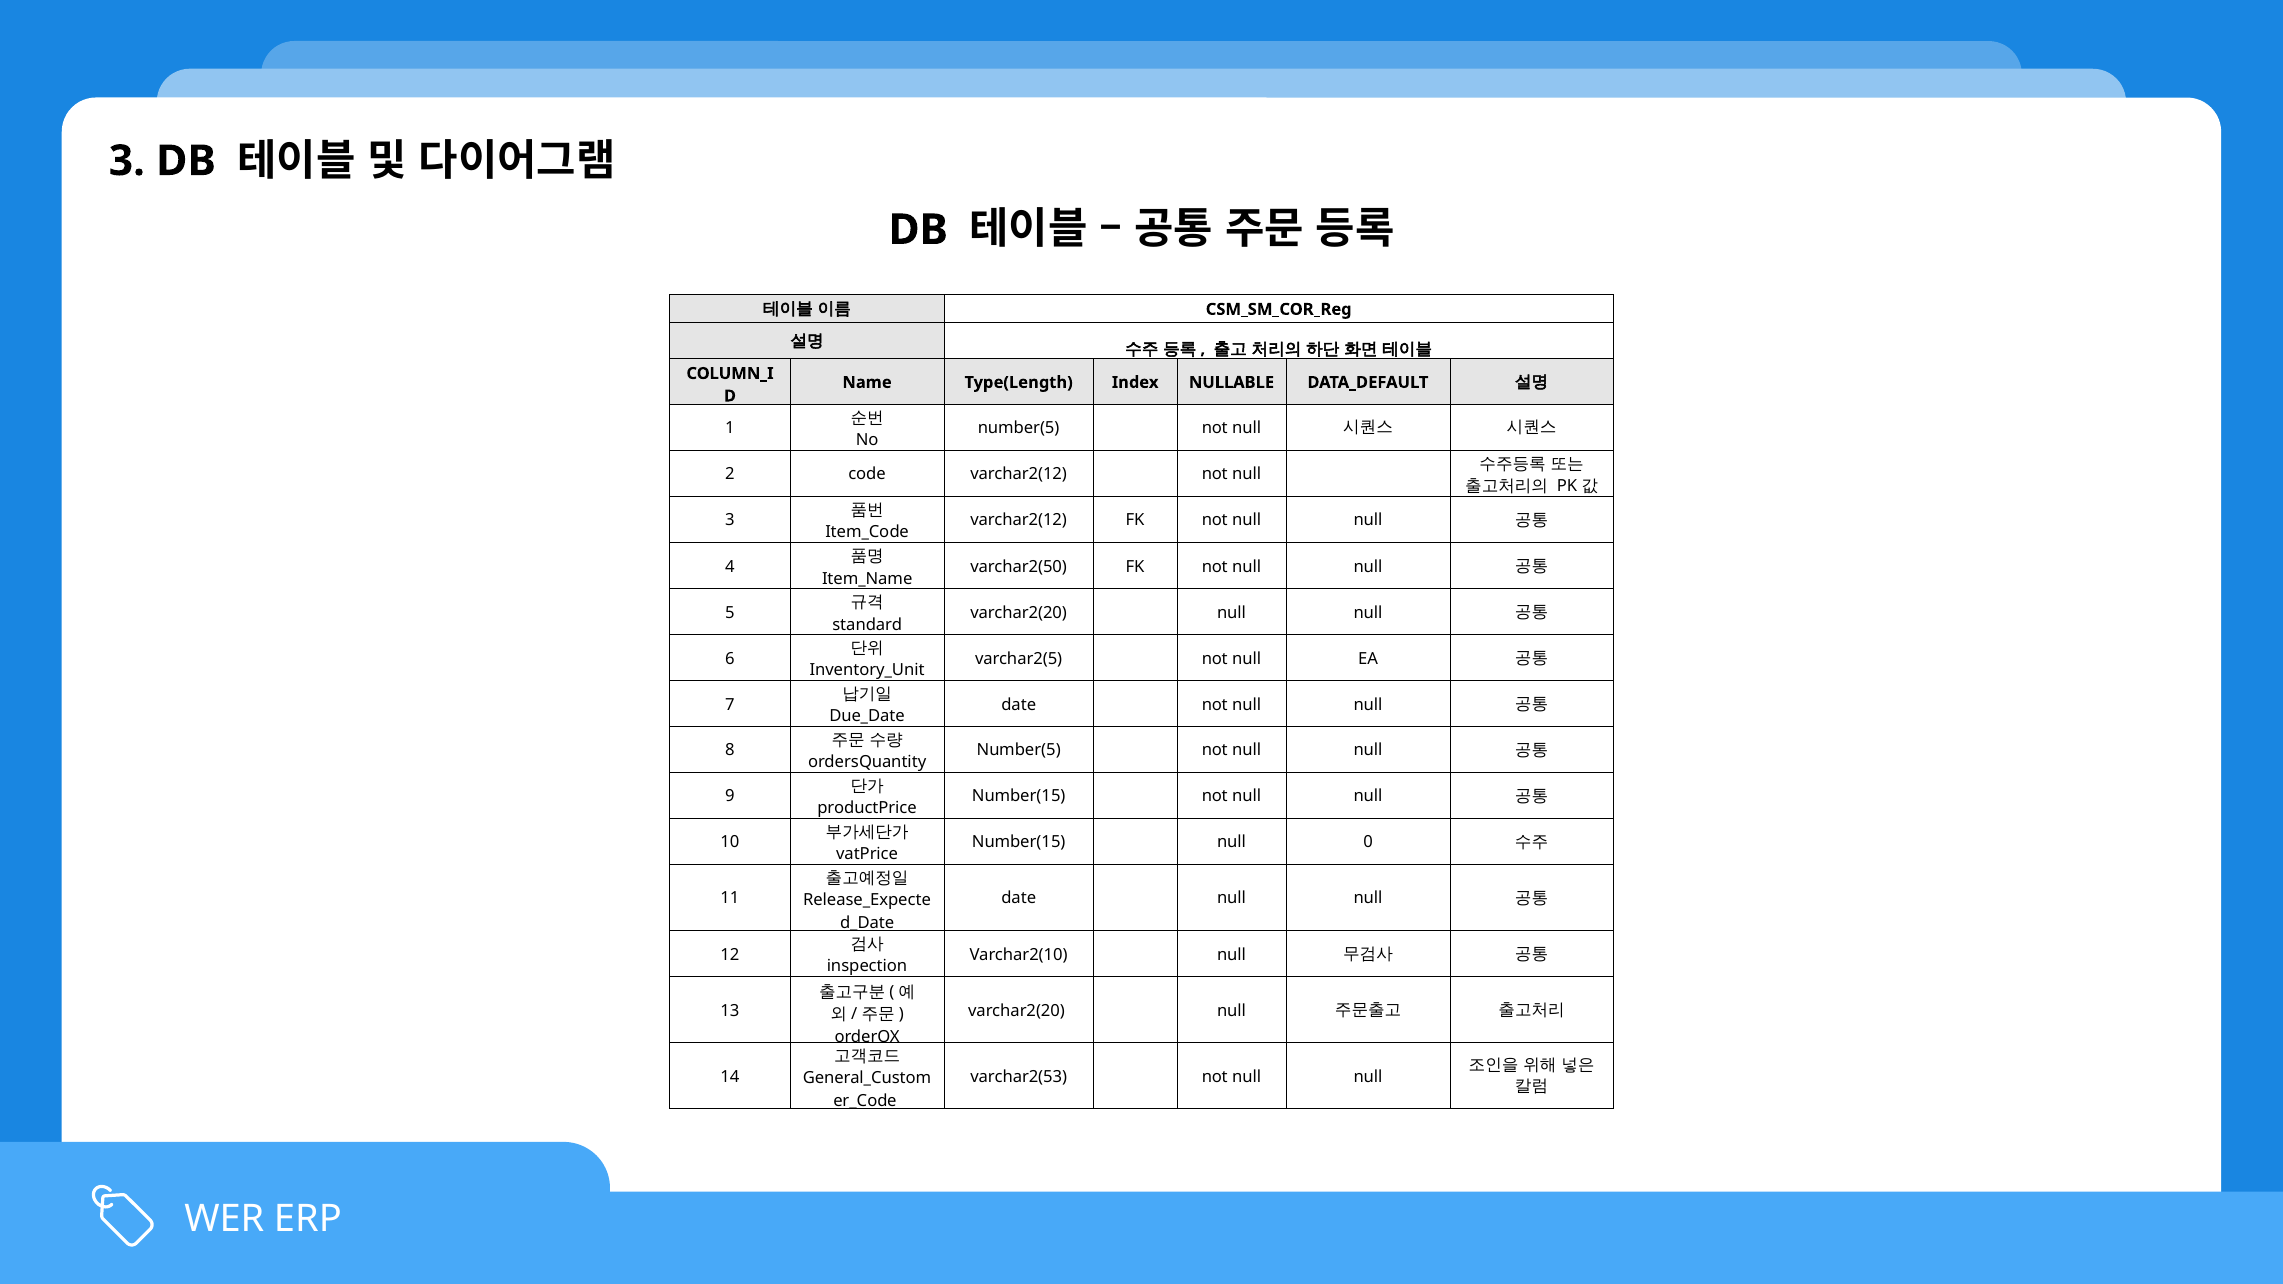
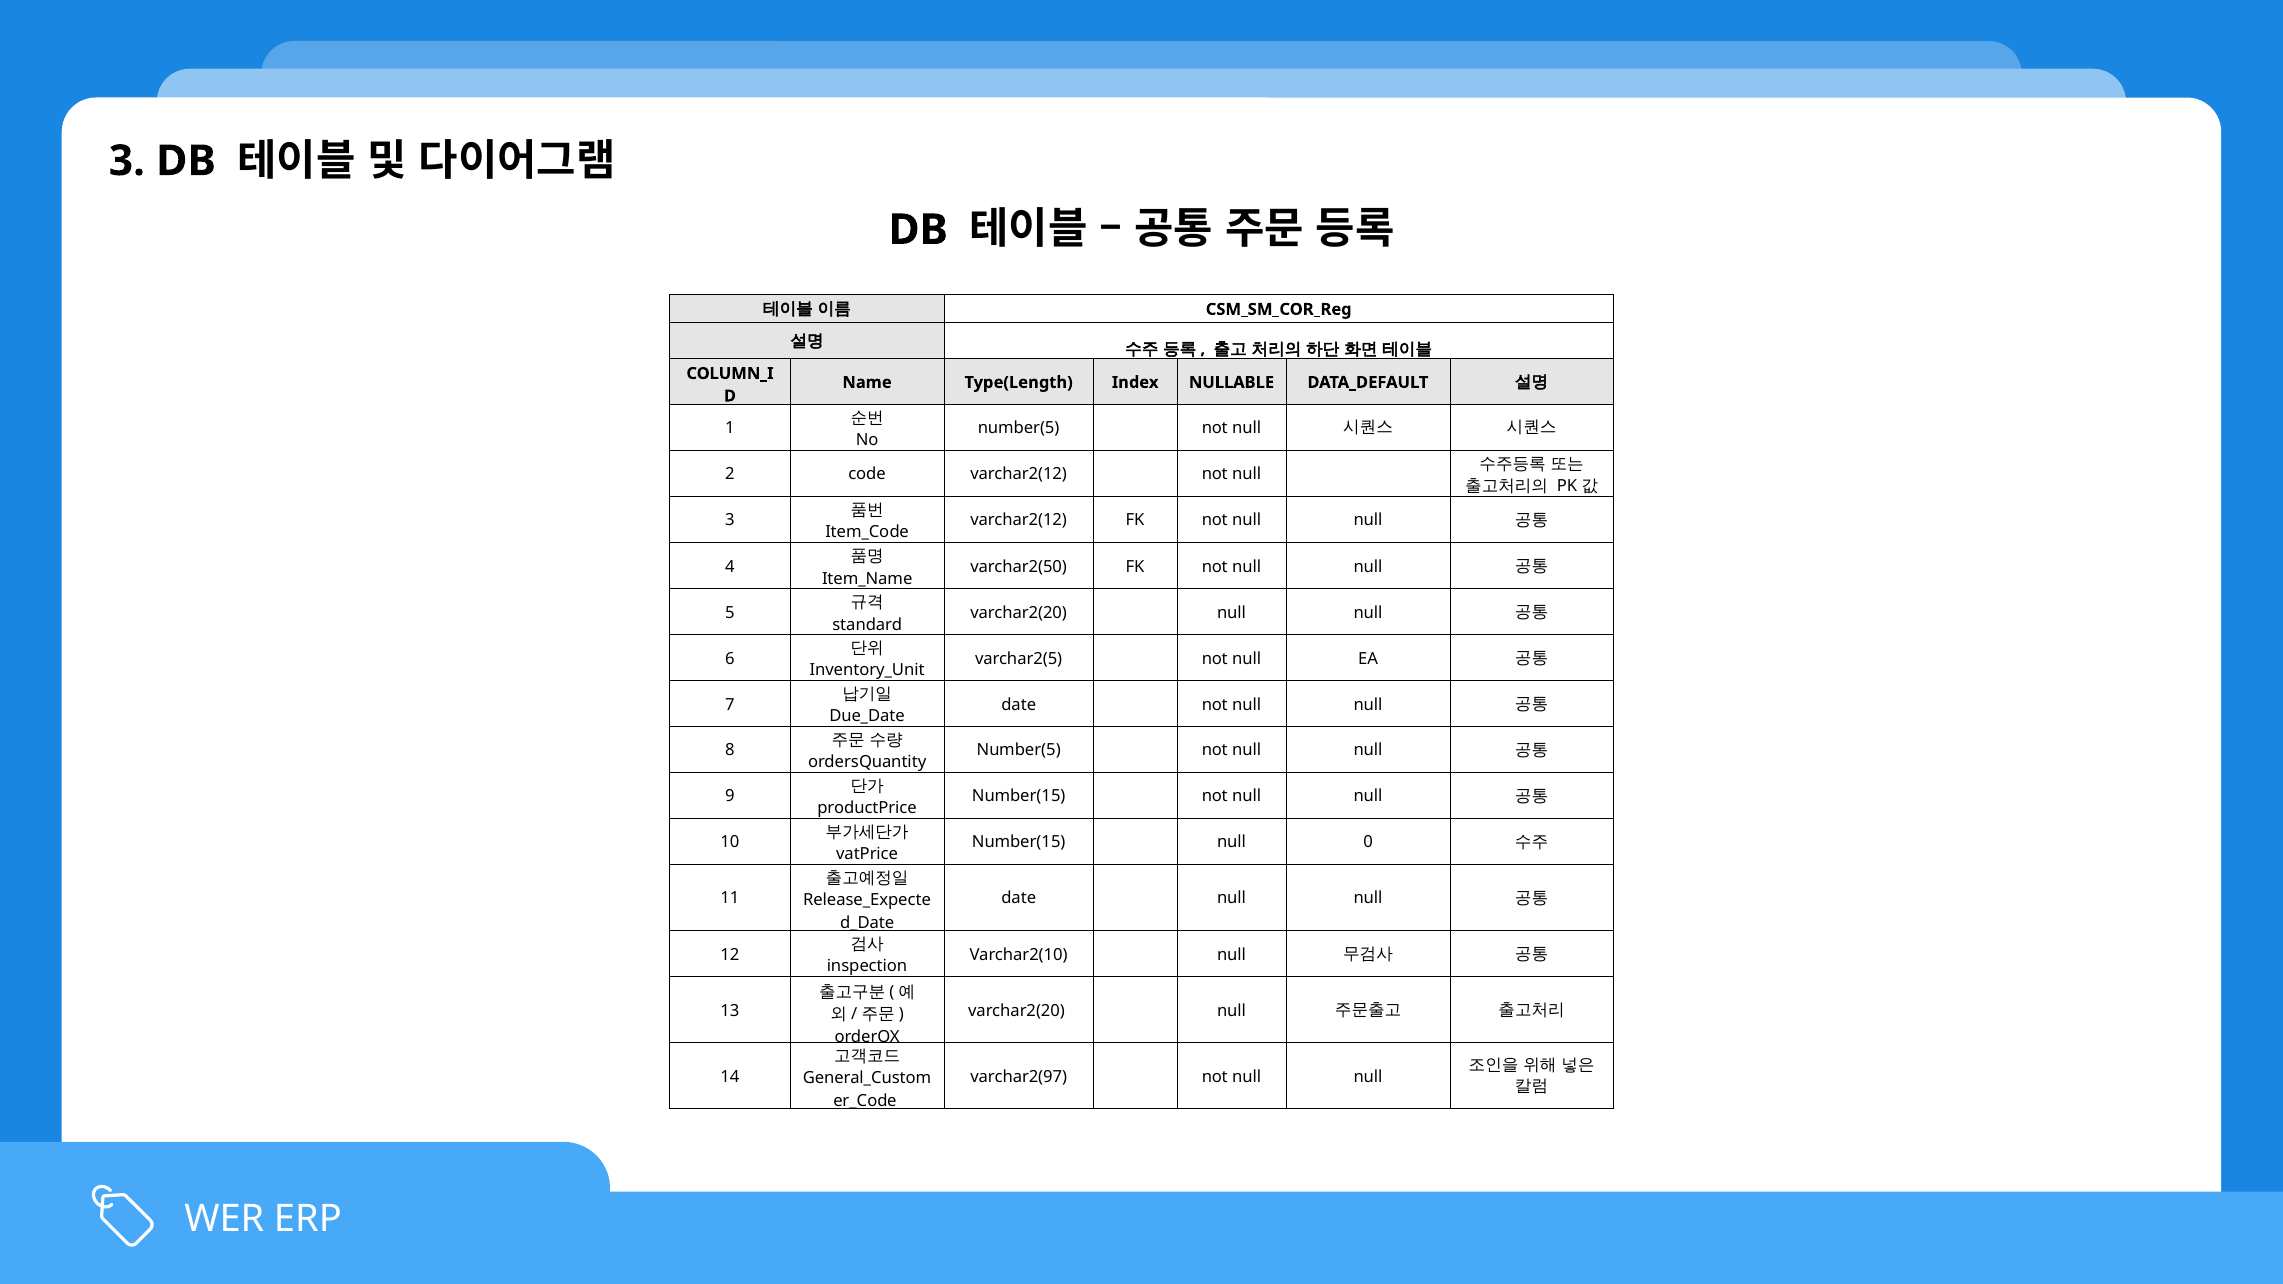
varchar2(53: varchar2(53 -> varchar2(97 (1019, 1077)
